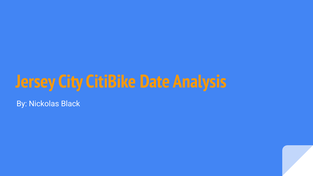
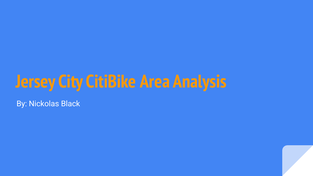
Date: Date -> Area (155, 82)
